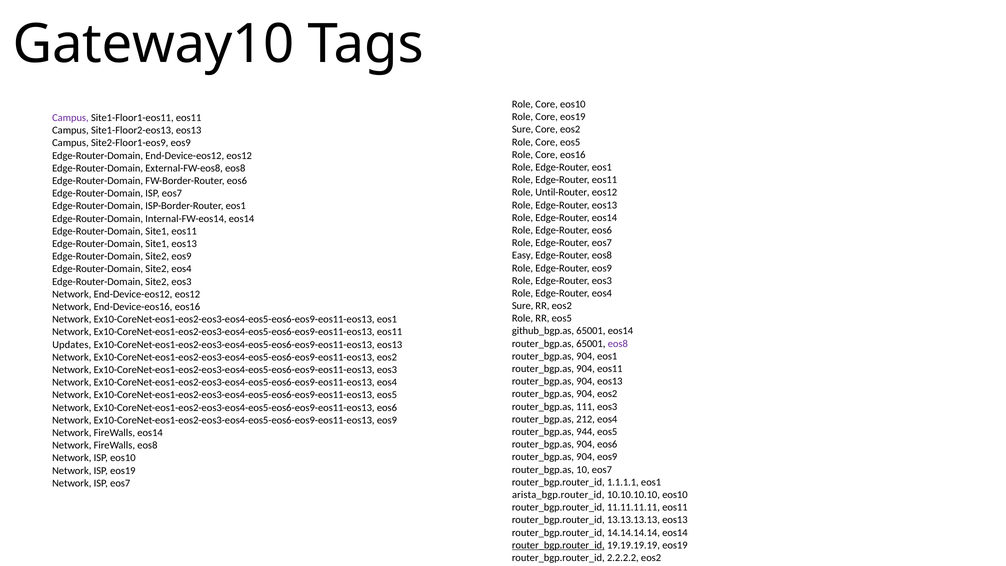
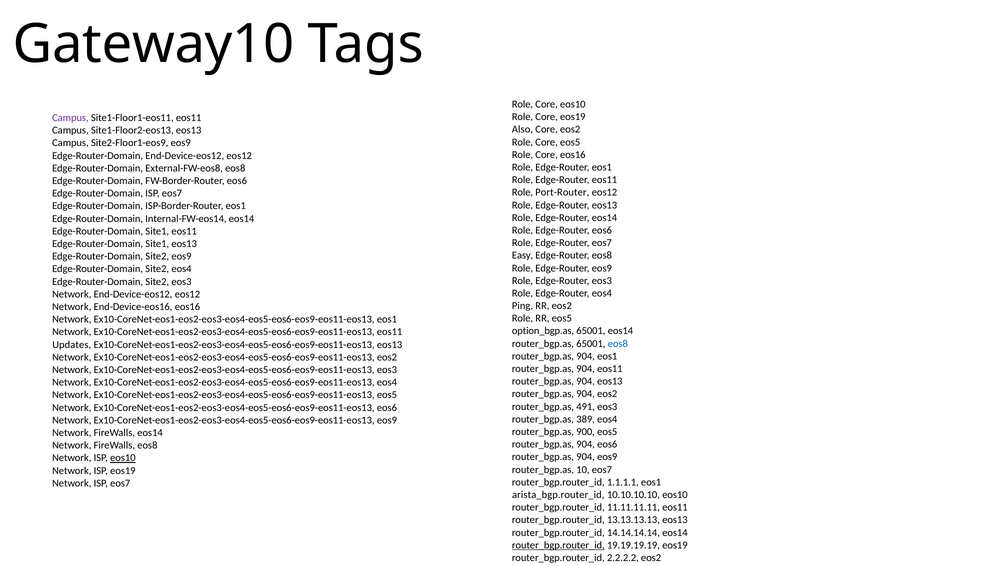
Sure: Sure -> Also (522, 129)
Until-Router: Until-Router -> Port-Router (562, 192)
Sure: Sure -> Ping (523, 306)
github_bgp.as: github_bgp.as -> option_bgp.as (543, 331)
eos8 colour: purple -> blue (618, 344)
111: 111 -> 491 (586, 407)
212: 212 -> 389 (586, 419)
944: 944 -> 900 (586, 432)
eos10 underline: none -> present (123, 458)
